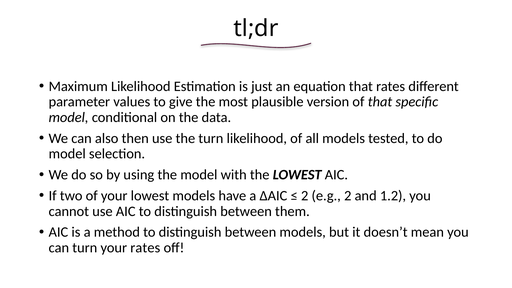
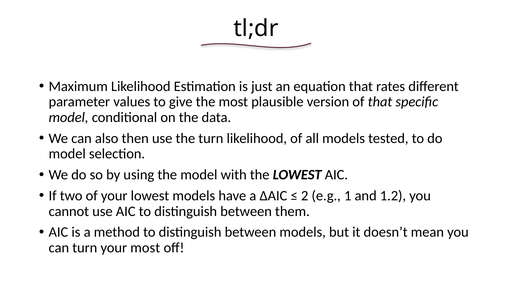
e.g 2: 2 -> 1 (348, 196)
your rates: rates -> most (145, 248)
